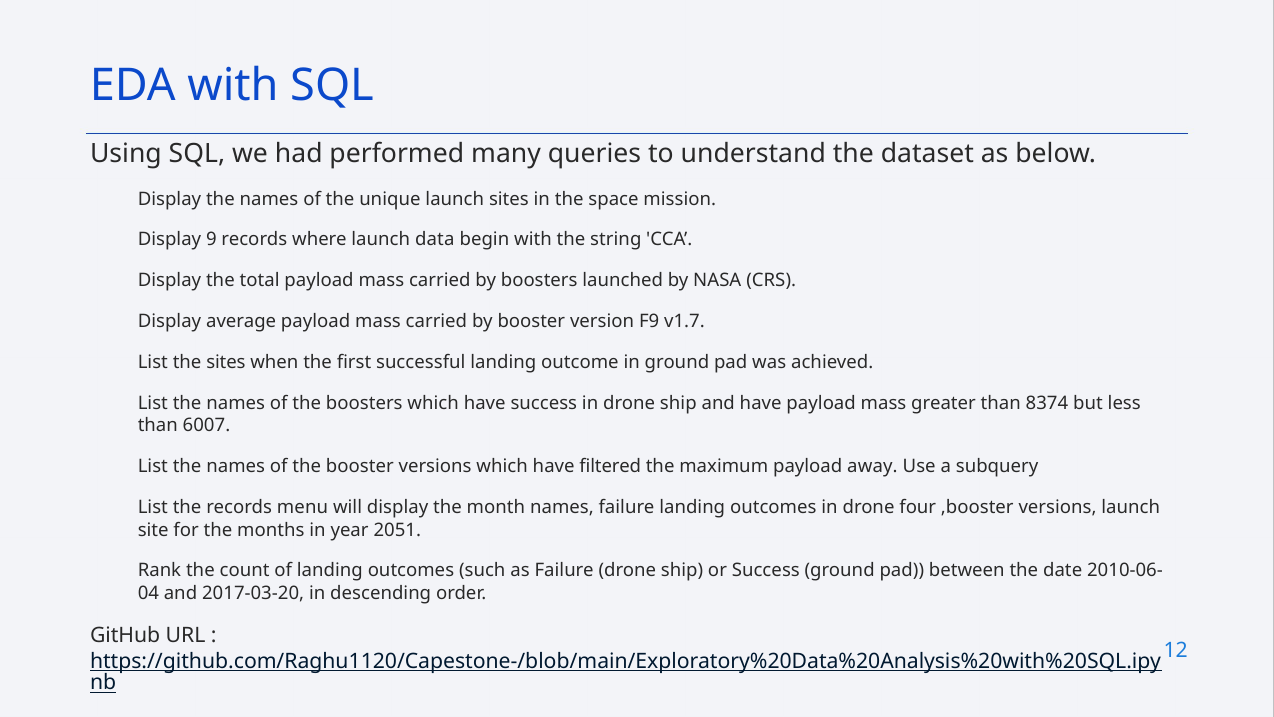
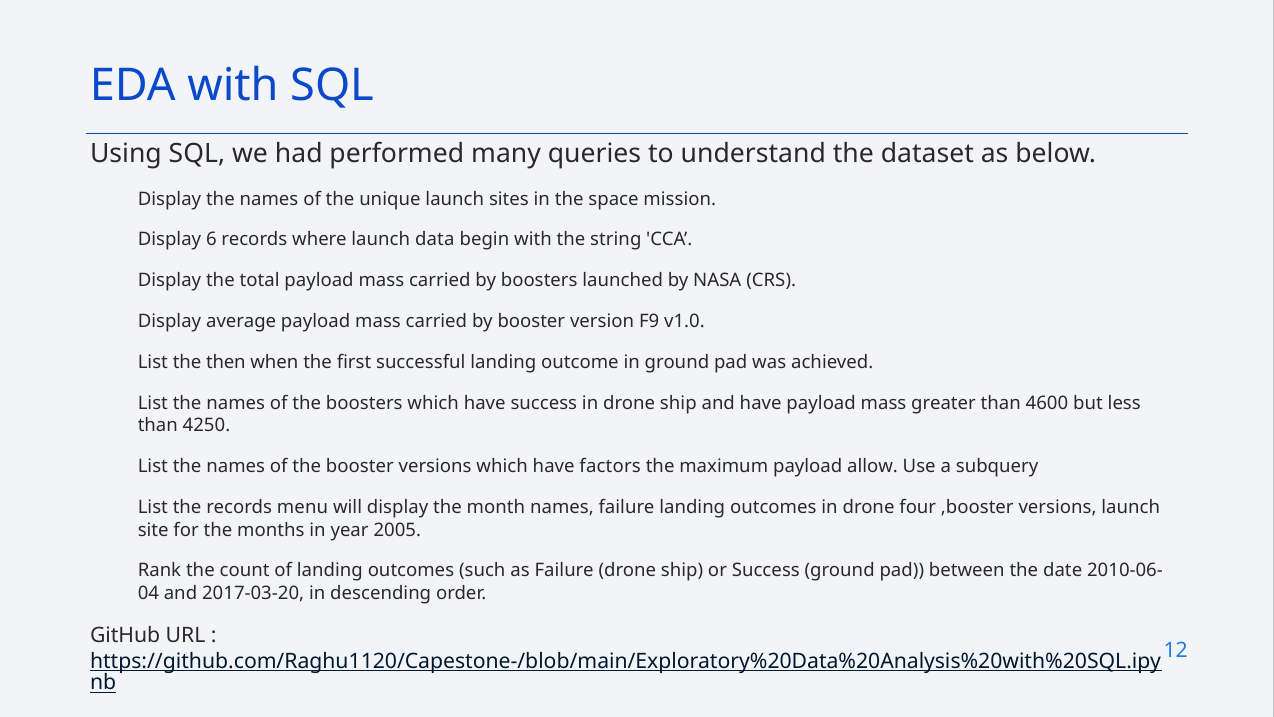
9: 9 -> 6 (211, 240)
v1.7: v1.7 -> v1.0 (684, 321)
the sites: sites -> then (226, 362)
8374: 8374 -> 4600 (1047, 403)
6007: 6007 -> 4250 (206, 426)
filtered: filtered -> factors (610, 466)
away: away -> allow (873, 466)
2051: 2051 -> 2005 (397, 530)
